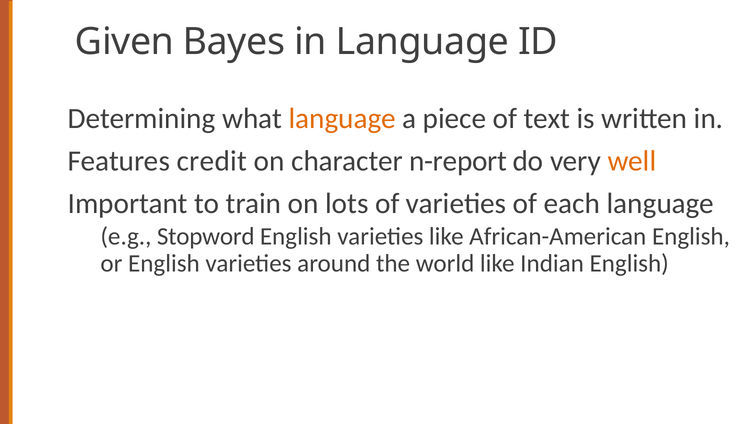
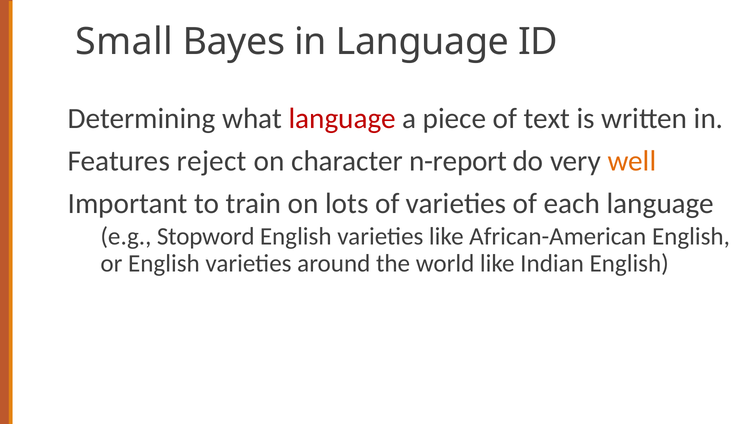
Given: Given -> Small (124, 42)
language colour: orange -> red (342, 118)
credit: credit -> reject (212, 161)
